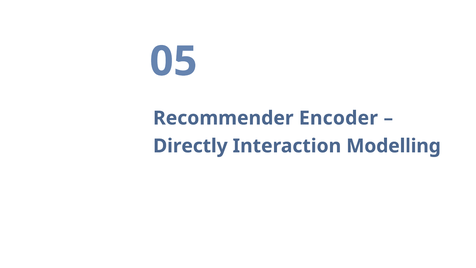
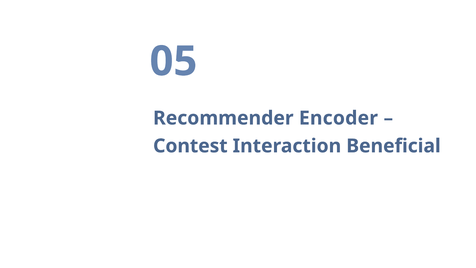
Directly: Directly -> Contest (190, 146)
Modelling: Modelling -> Beneficial (393, 146)
